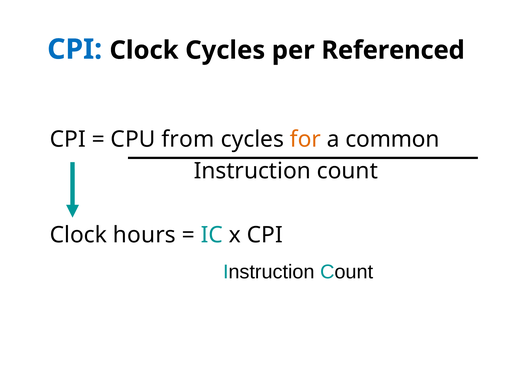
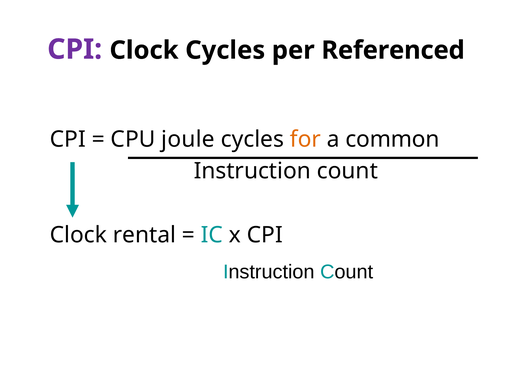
CPI colour: blue -> purple (75, 49)
from: from -> joule (188, 139)
hours: hours -> rental (144, 235)
